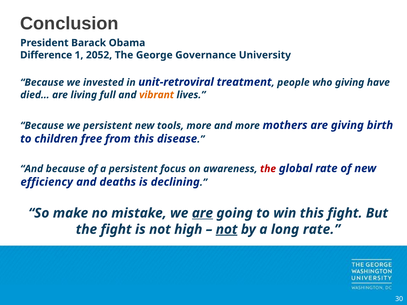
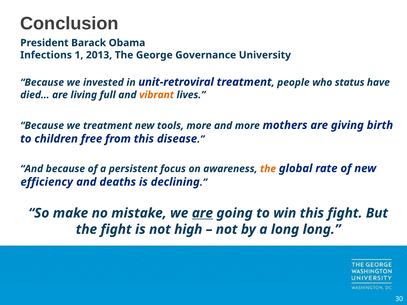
Difference: Difference -> Infections (46, 55)
2052: 2052 -> 2013 (99, 55)
who giving: giving -> status (350, 82)
we persistent: persistent -> treatment (108, 126)
the colour: red -> orange (268, 169)
not underline: present -> none (227, 230)
long rate: rate -> long (322, 230)
